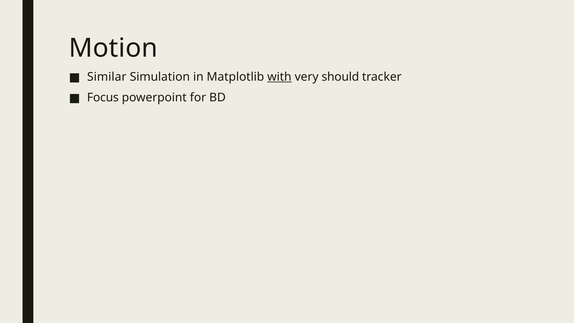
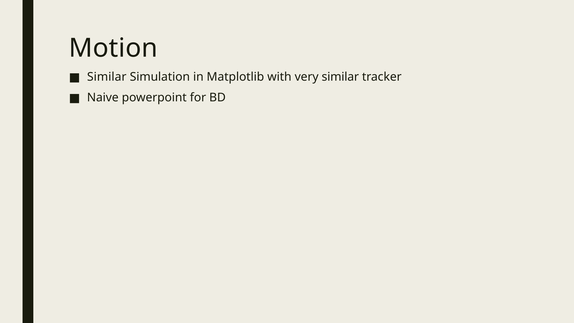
with underline: present -> none (279, 77)
very should: should -> similar (340, 77)
Focus: Focus -> Naive (103, 98)
